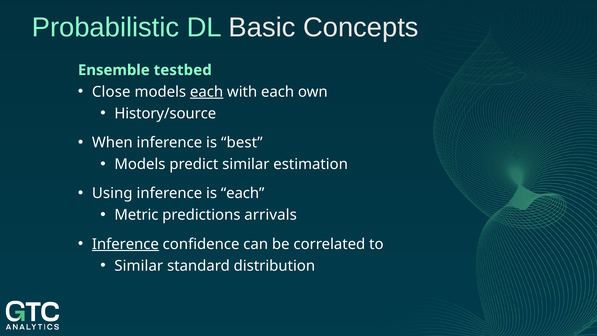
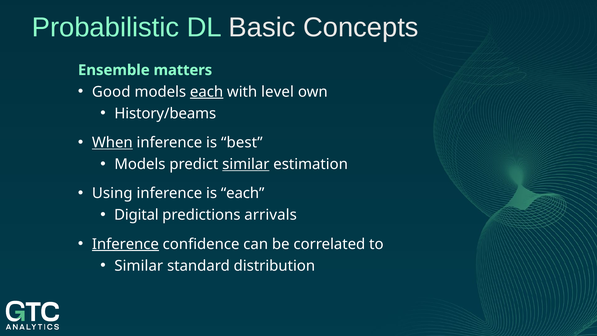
testbed: testbed -> matters (183, 70)
Close: Close -> Good (111, 92)
with each: each -> level (278, 92)
History/source: History/source -> History/beams (165, 113)
When underline: none -> present (112, 142)
similar underline: none -> present (246, 164)
Metric: Metric -> Digital (136, 215)
